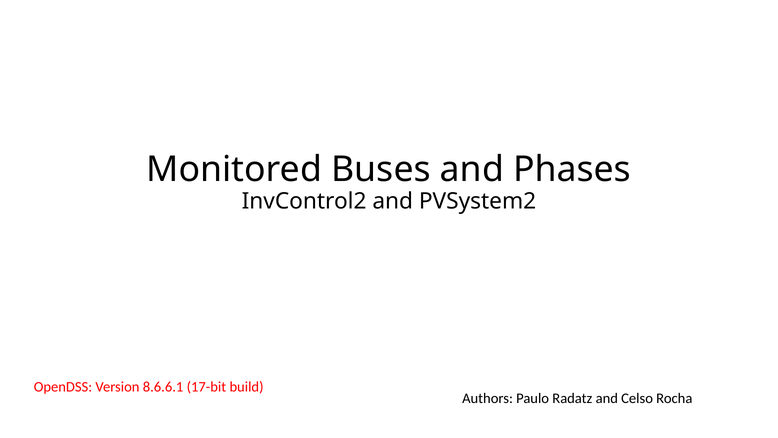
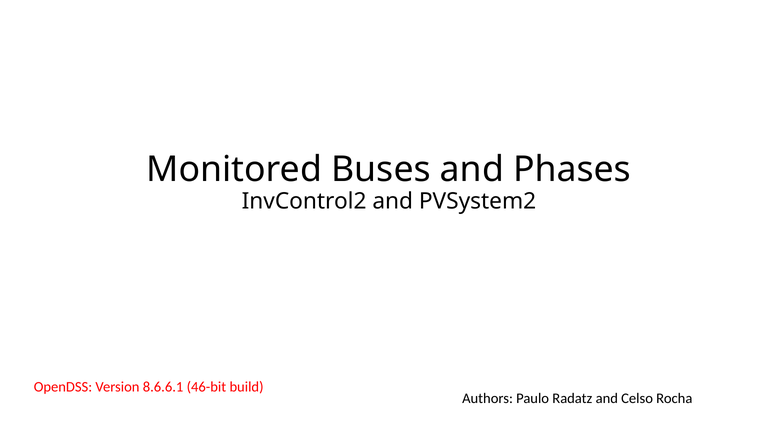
17-bit: 17-bit -> 46-bit (206, 386)
